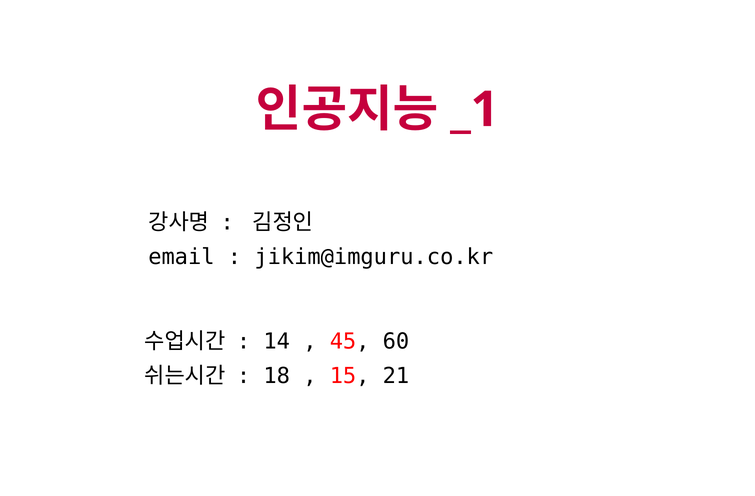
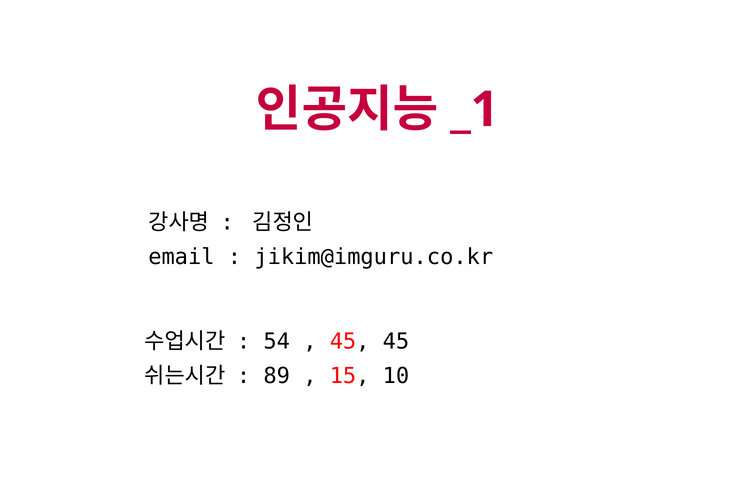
14: 14 -> 54 (277, 341)
45 60: 60 -> 45 (396, 341)
18: 18 -> 89 (277, 376)
21: 21 -> 10 (396, 376)
